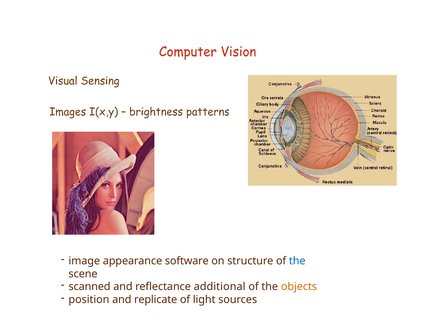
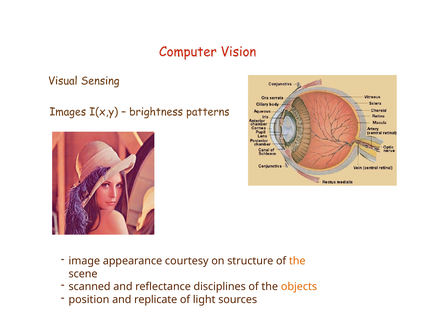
software: software -> courtesy (187, 260)
the colour: blue -> orange (297, 260)
additional: additional -> disciplines (220, 286)
